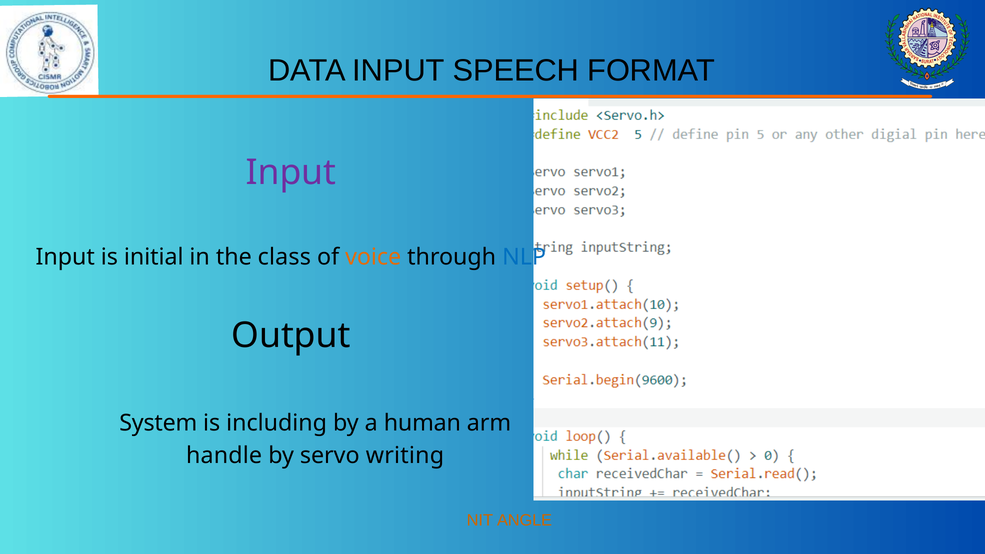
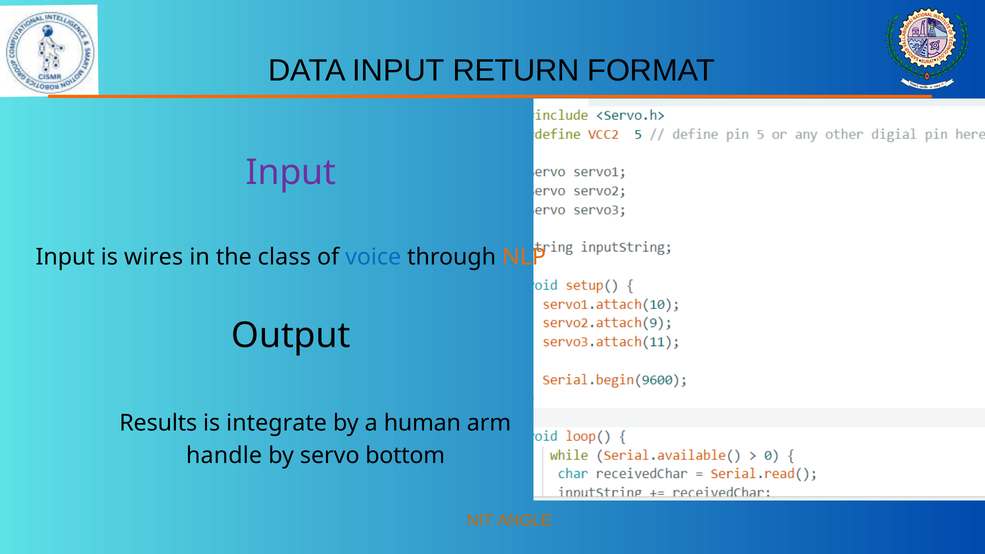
SPEECH: SPEECH -> RETURN (516, 70)
initial: initial -> wires (154, 257)
voice colour: orange -> blue (373, 257)
NLP colour: blue -> orange (524, 257)
System: System -> Results (158, 423)
including: including -> integrate (277, 423)
writing: writing -> bottom (405, 456)
